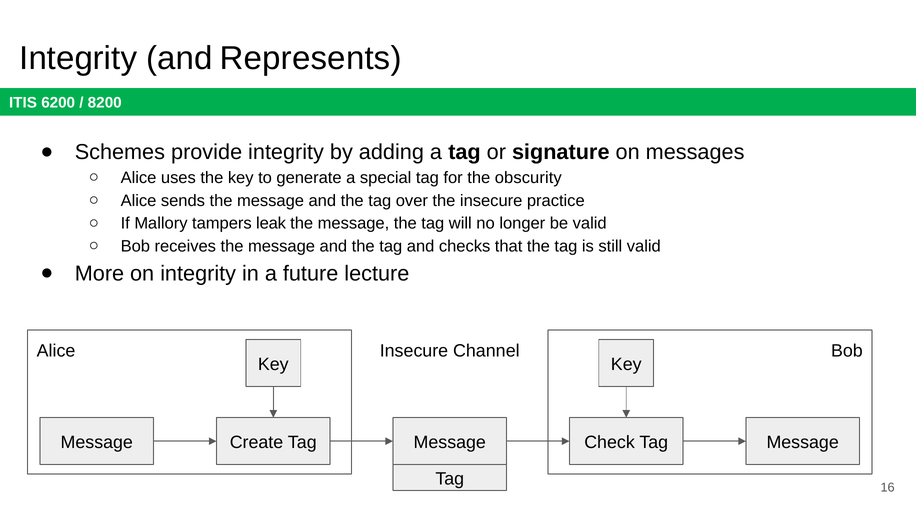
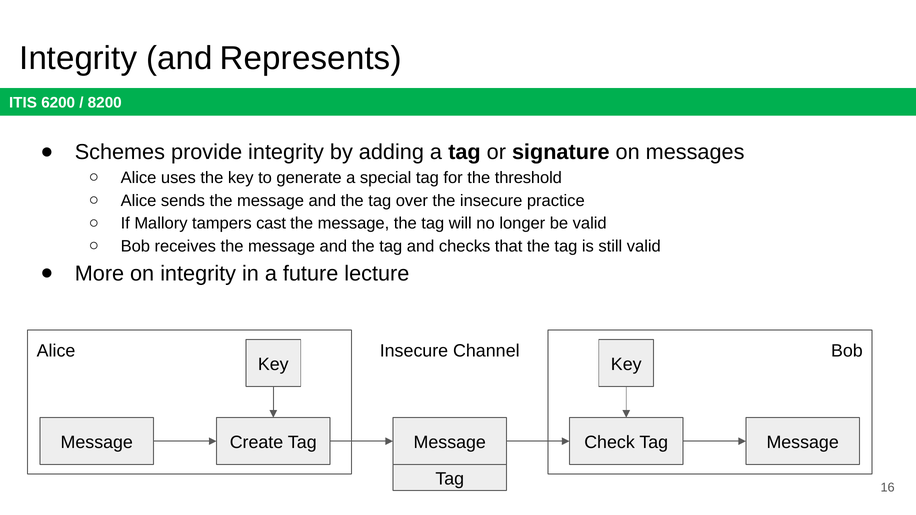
obscurity: obscurity -> threshold (528, 178)
leak: leak -> cast (271, 224)
